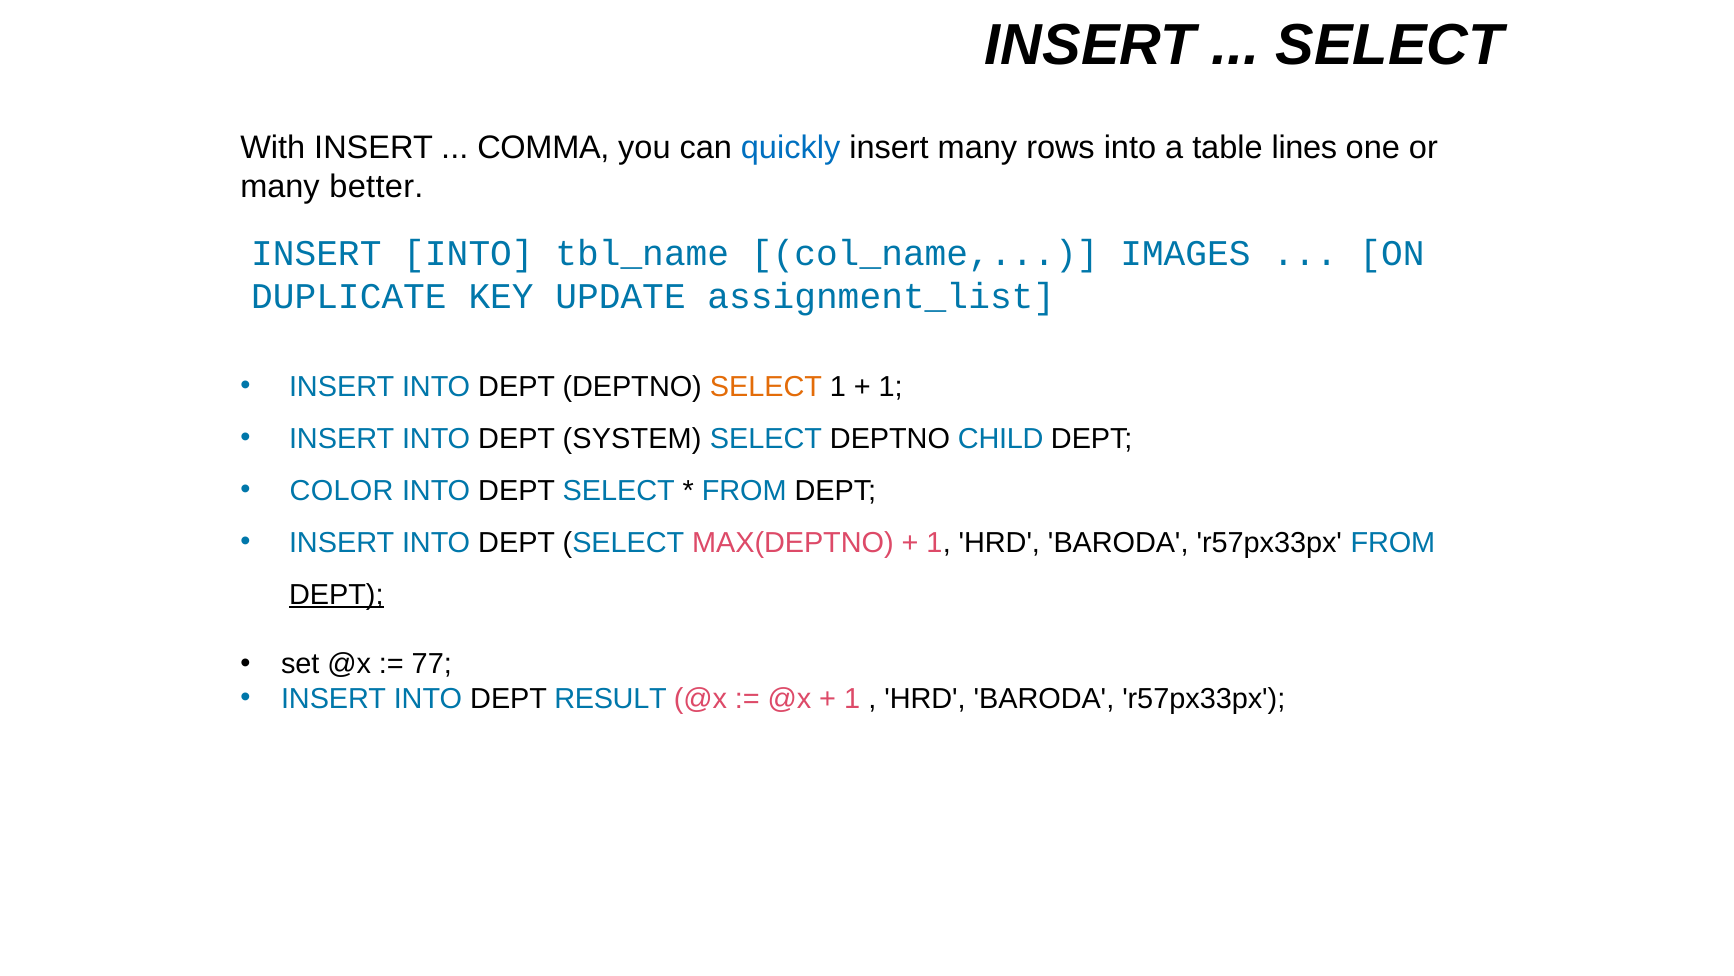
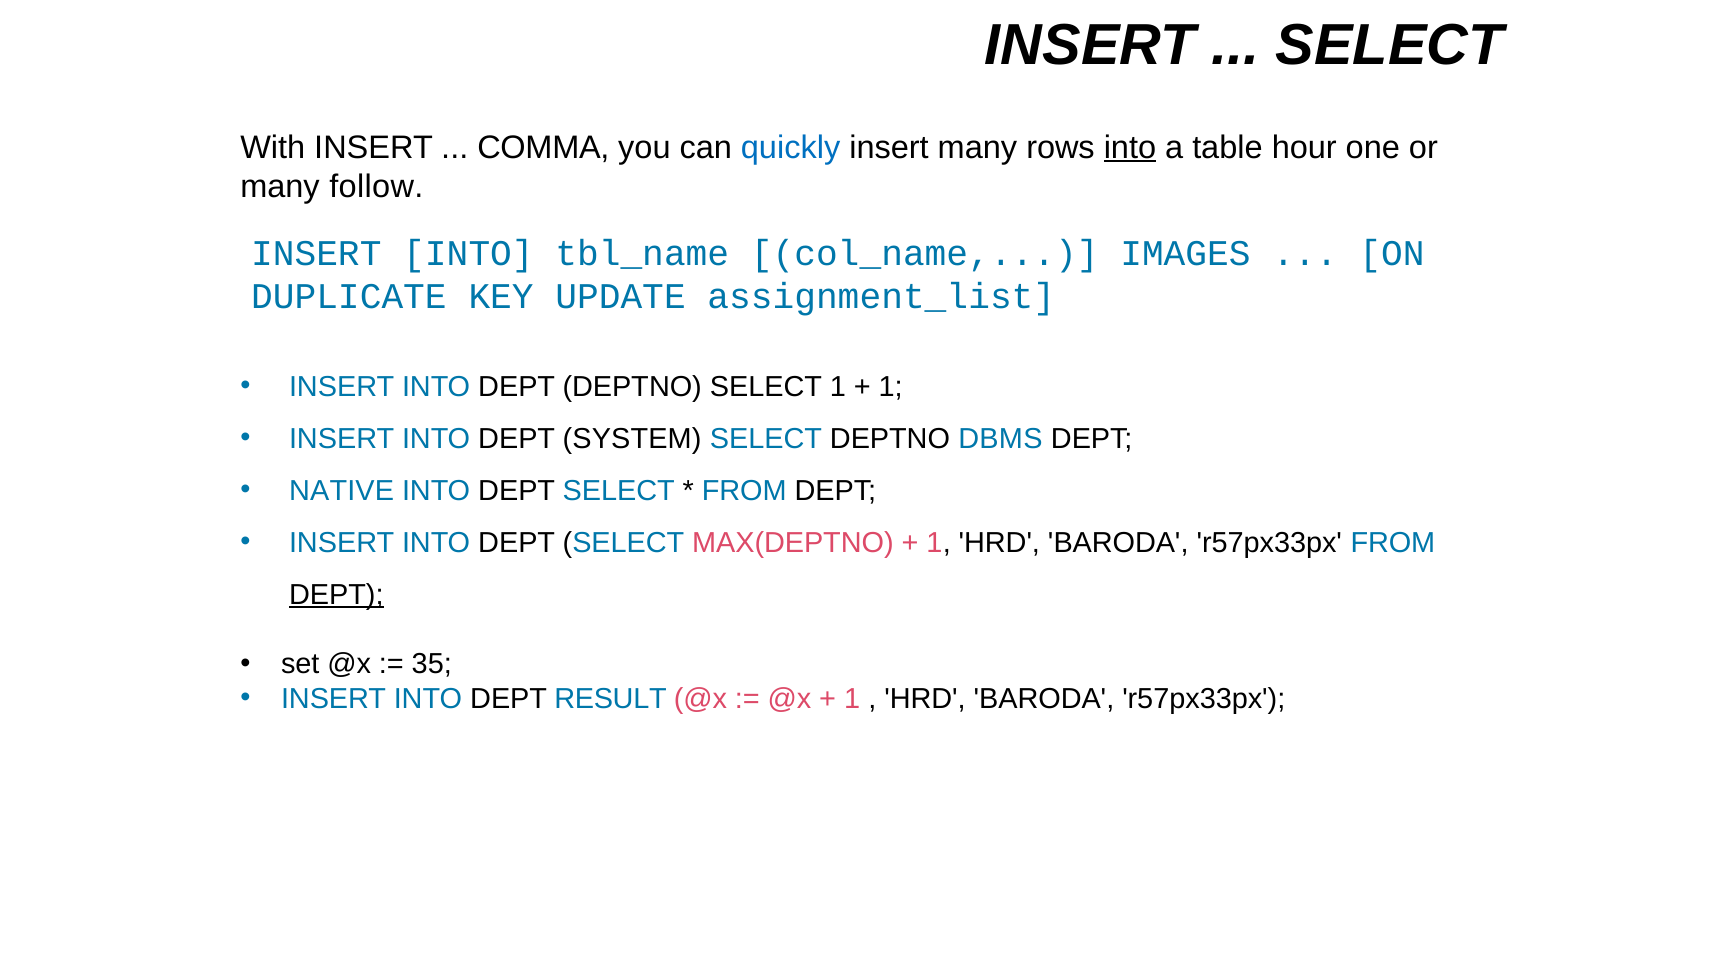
into underline: none -> present (1130, 147)
lines: lines -> hour (1304, 147)
better: better -> follow (376, 186)
SELECT colour: orange -> black (766, 387)
CHILD: CHILD -> DBMS (1000, 439)
COLOR: COLOR -> NATIVE (342, 491)
77: 77 -> 35 (432, 664)
